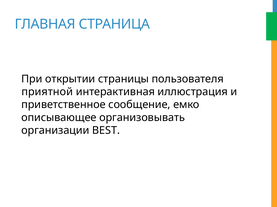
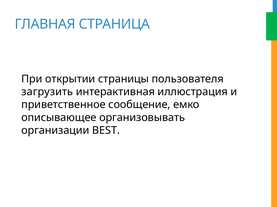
приятной: приятной -> загрузить (47, 92)
